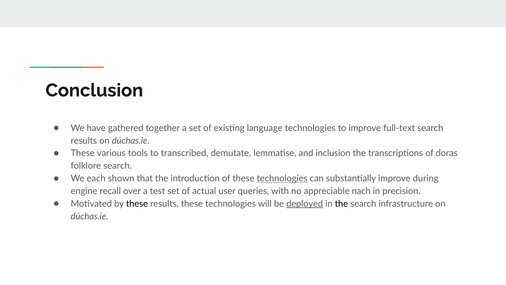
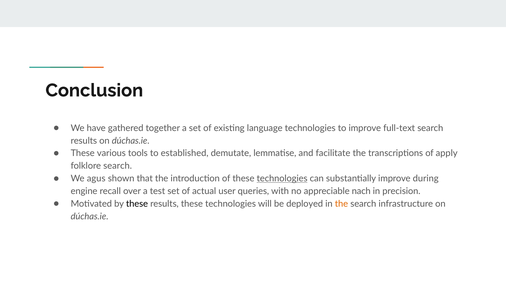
transcribed: transcribed -> established (185, 153)
inclusion: inclusion -> facilitate (333, 153)
doras: doras -> apply (447, 153)
each: each -> agus (96, 178)
deployed underline: present -> none (305, 204)
the colour: black -> orange (341, 204)
